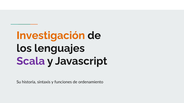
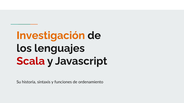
Scala colour: purple -> red (31, 61)
